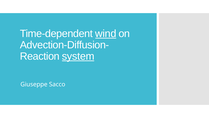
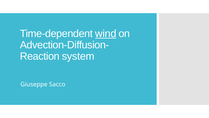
system underline: present -> none (78, 56)
